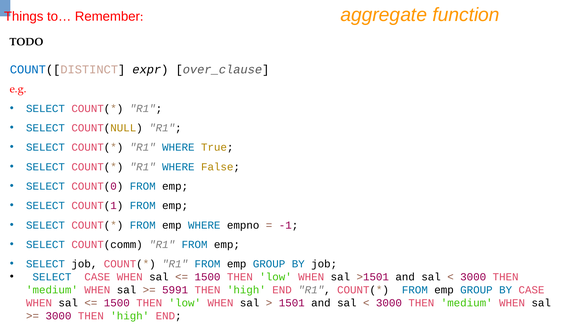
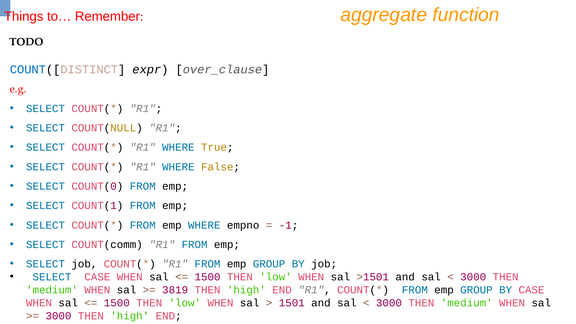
5991: 5991 -> 3819 (175, 290)
